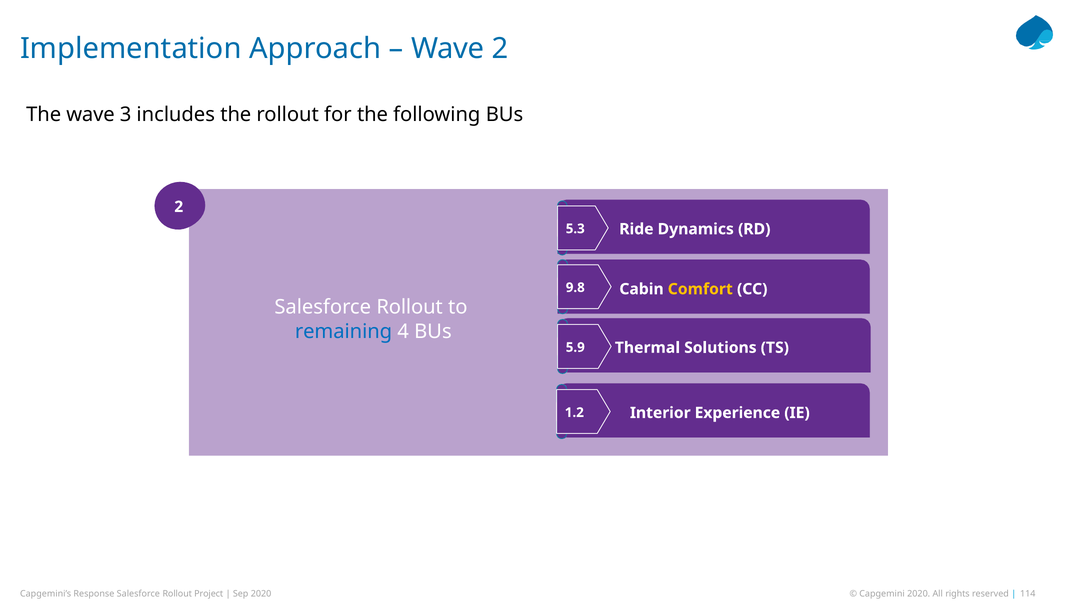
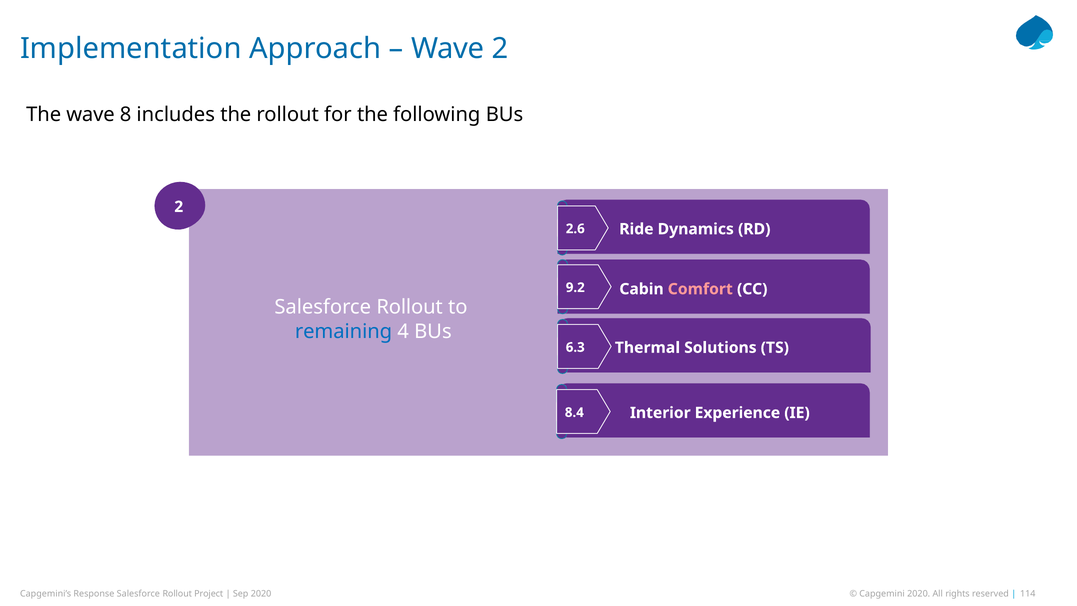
3: 3 -> 8 (126, 114)
5.3: 5.3 -> 2.6 (575, 229)
9.8: 9.8 -> 9.2 (575, 287)
Comfort colour: yellow -> pink (700, 289)
5.9: 5.9 -> 6.3 (575, 347)
1.2: 1.2 -> 8.4 (574, 412)
